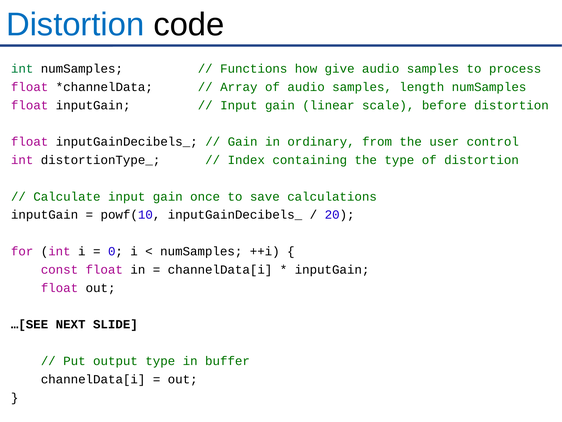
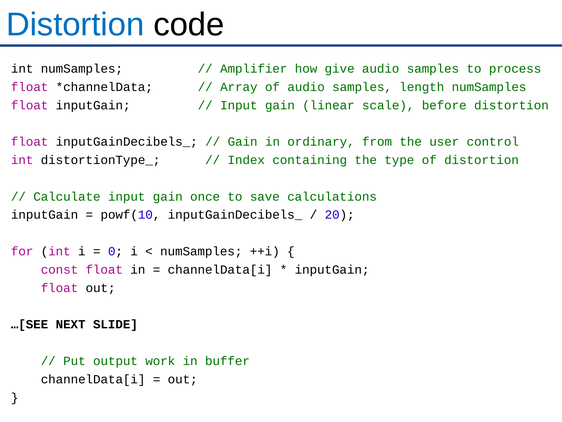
int colour: green -> black (22, 69)
Functions: Functions -> Amplifier (254, 69)
output type: type -> work (160, 361)
